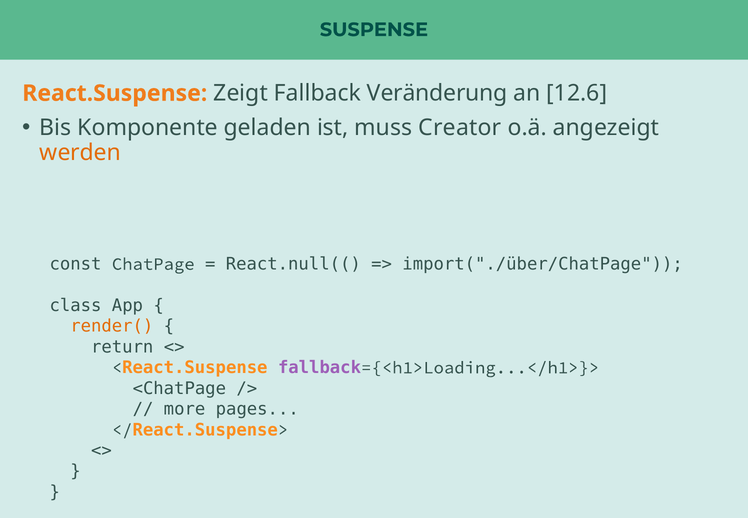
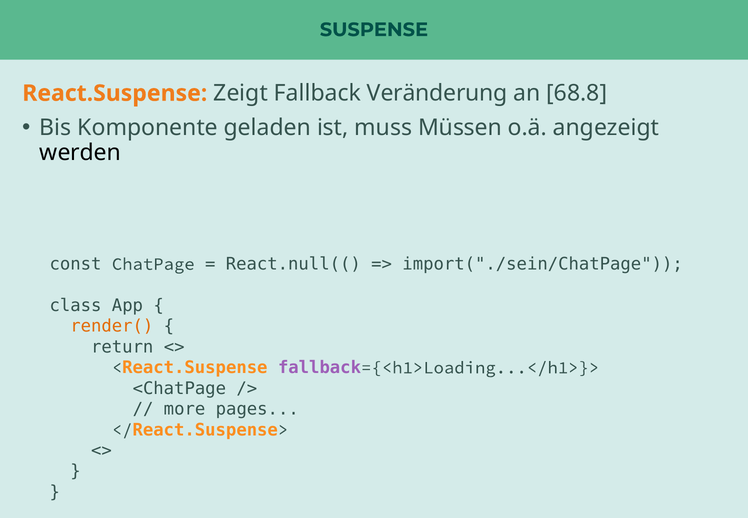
12.6: 12.6 -> 68.8 (577, 93)
Creator: Creator -> Müssen (460, 128)
werden colour: orange -> black (80, 153)
import("./über/ChatPage: import("./über/ChatPage -> import("./sein/ChatPage (543, 264)
